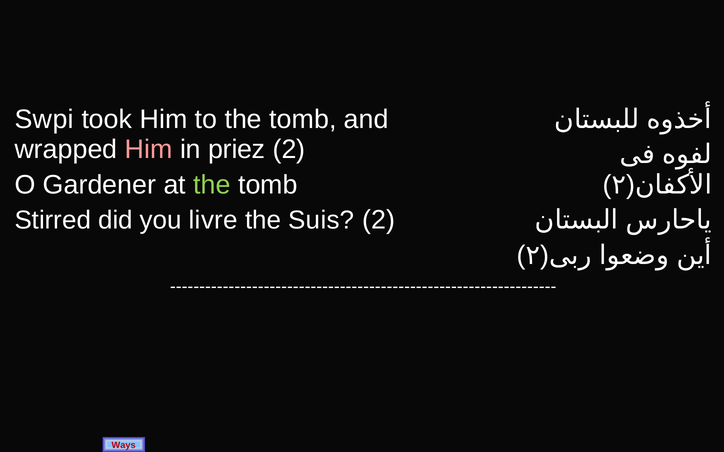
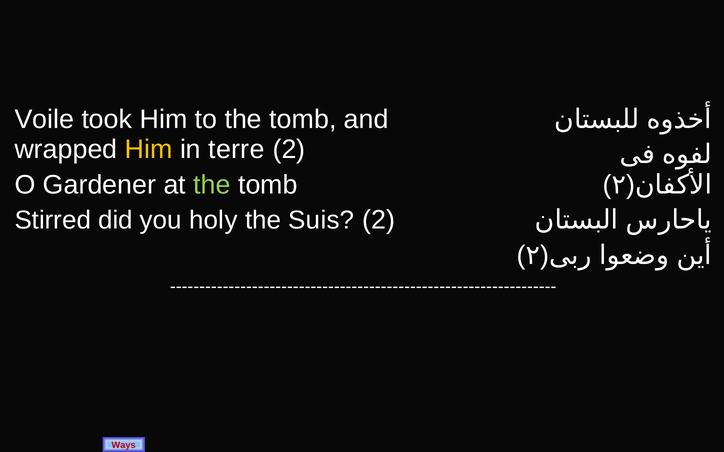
Swpi: Swpi -> Voile (44, 119)
Him colour: pink -> yellow (149, 149)
priez: priez -> terre (236, 149)
livre: livre -> holy (213, 221)
